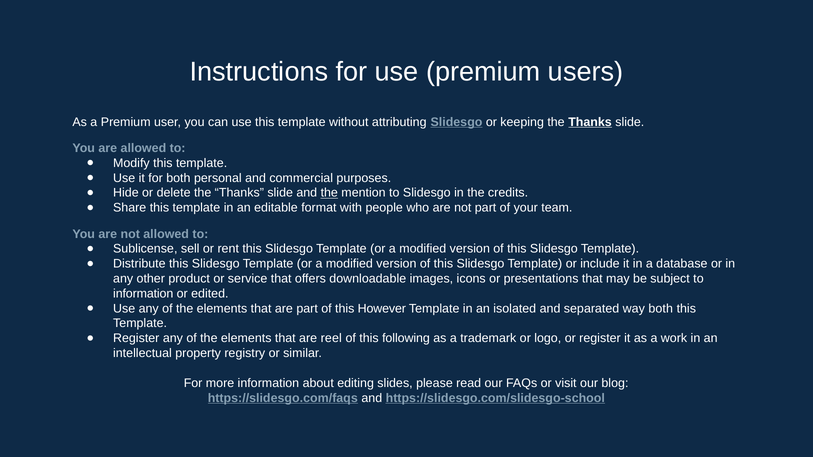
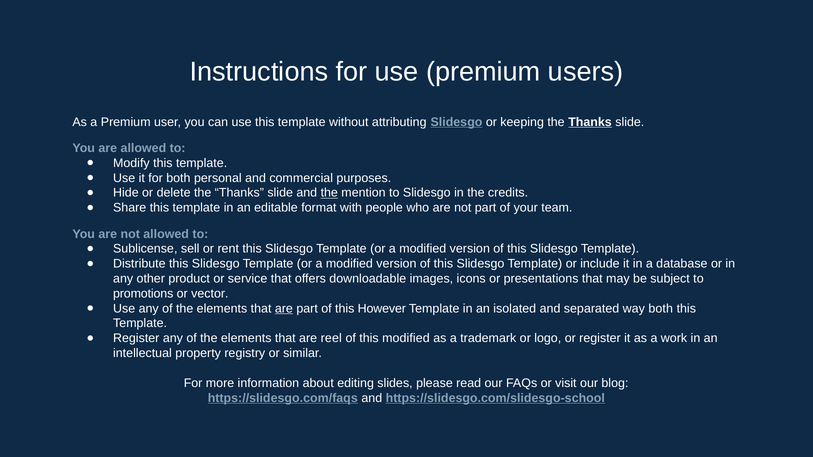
information: information -> promotions (143, 294)
edited: edited -> vector (210, 294)
are underline: none -> present (284, 309)
this following: following -> modified (406, 339)
